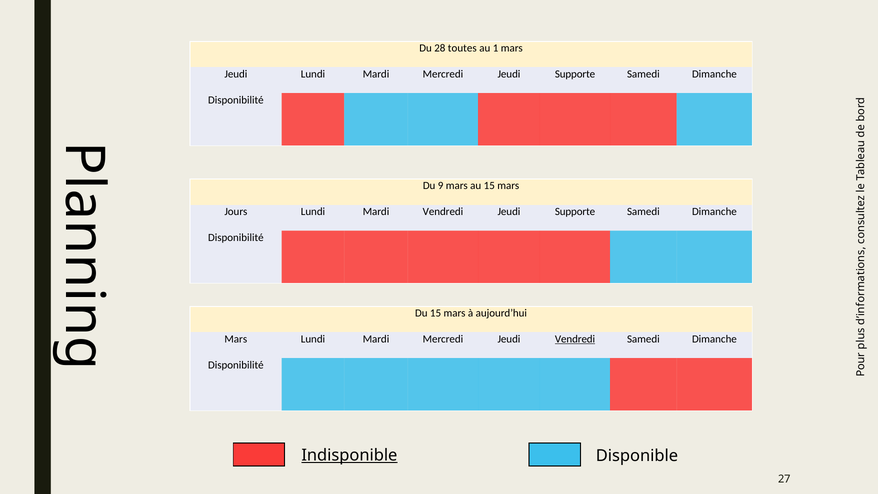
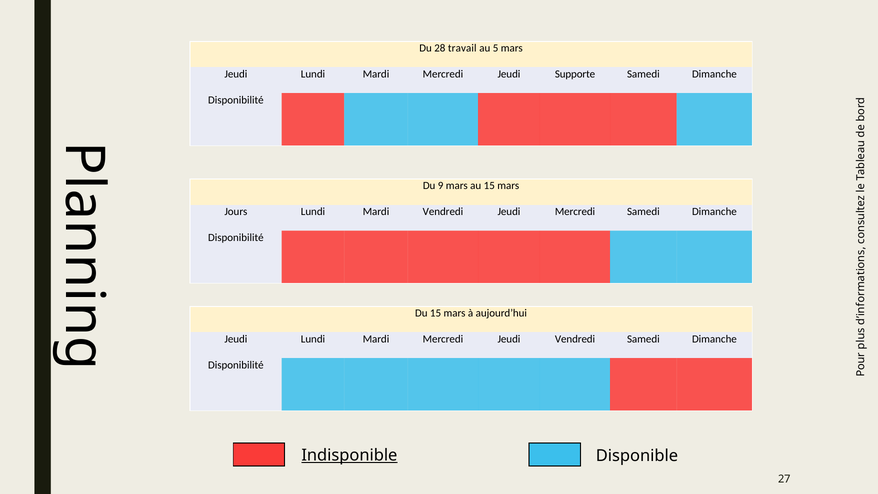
toutes: toutes -> travail (462, 48)
1: 1 -> 5 (496, 48)
Supporte: Supporte -> Mercredi (575, 212)
Mars: Mars -> Jeudi (236, 339)
Vendredi underline: present -> none (575, 339)
